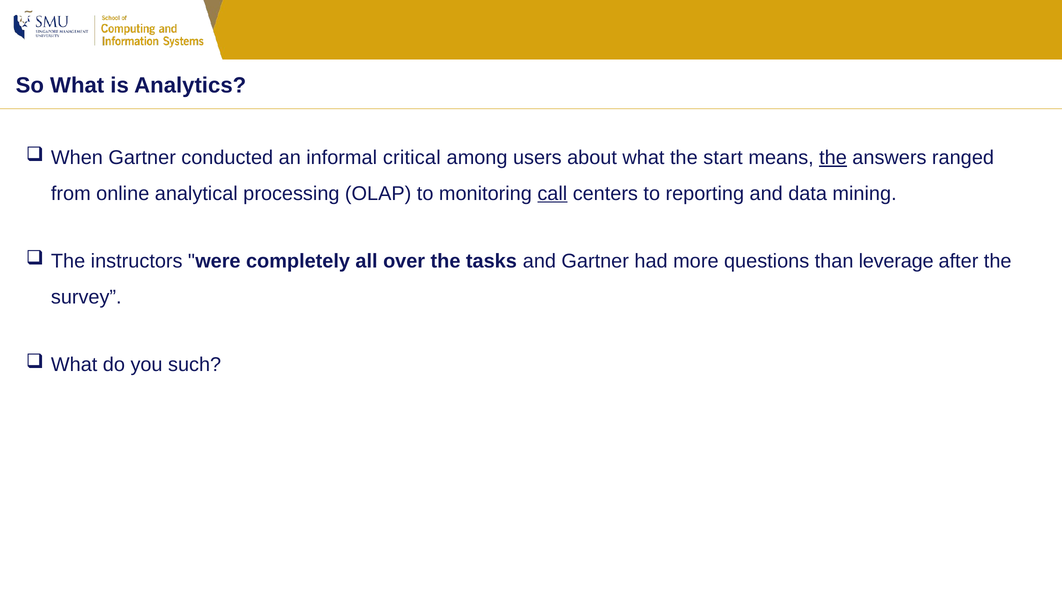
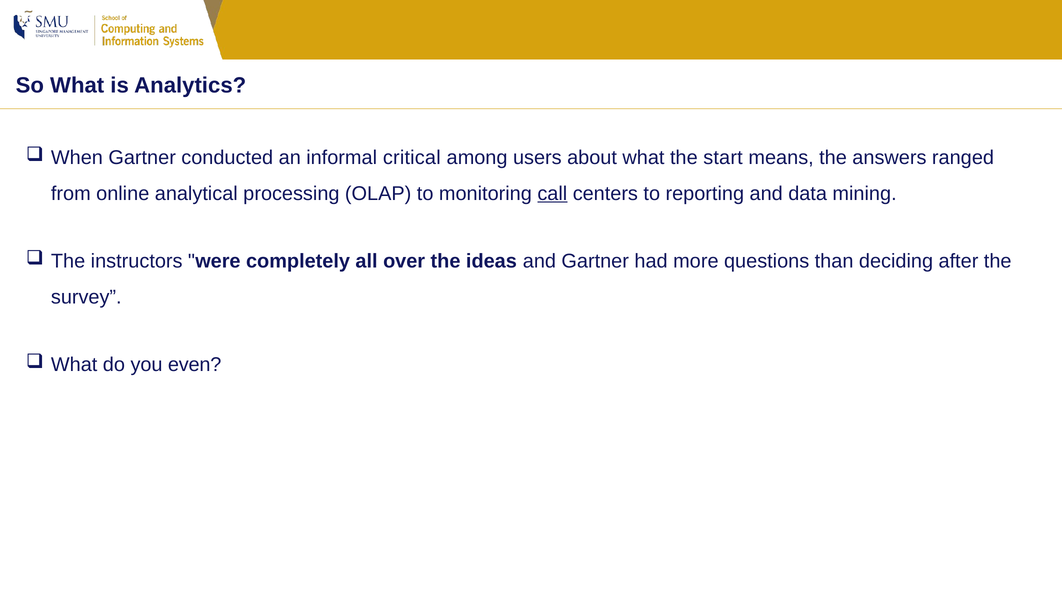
the underline: present -> none (833, 158)
tasks: tasks -> ideas (491, 261)
leverage: leverage -> deciding (896, 261)
such: such -> even (195, 365)
